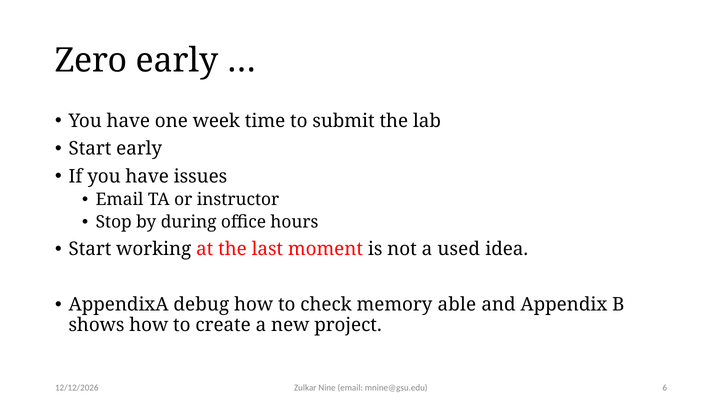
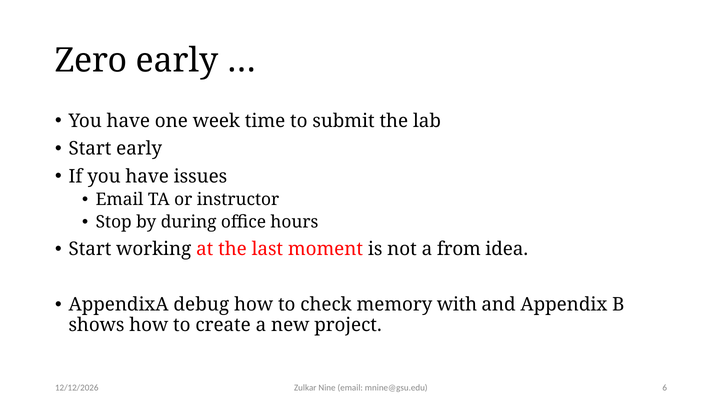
used: used -> from (459, 249)
able: able -> with (457, 305)
